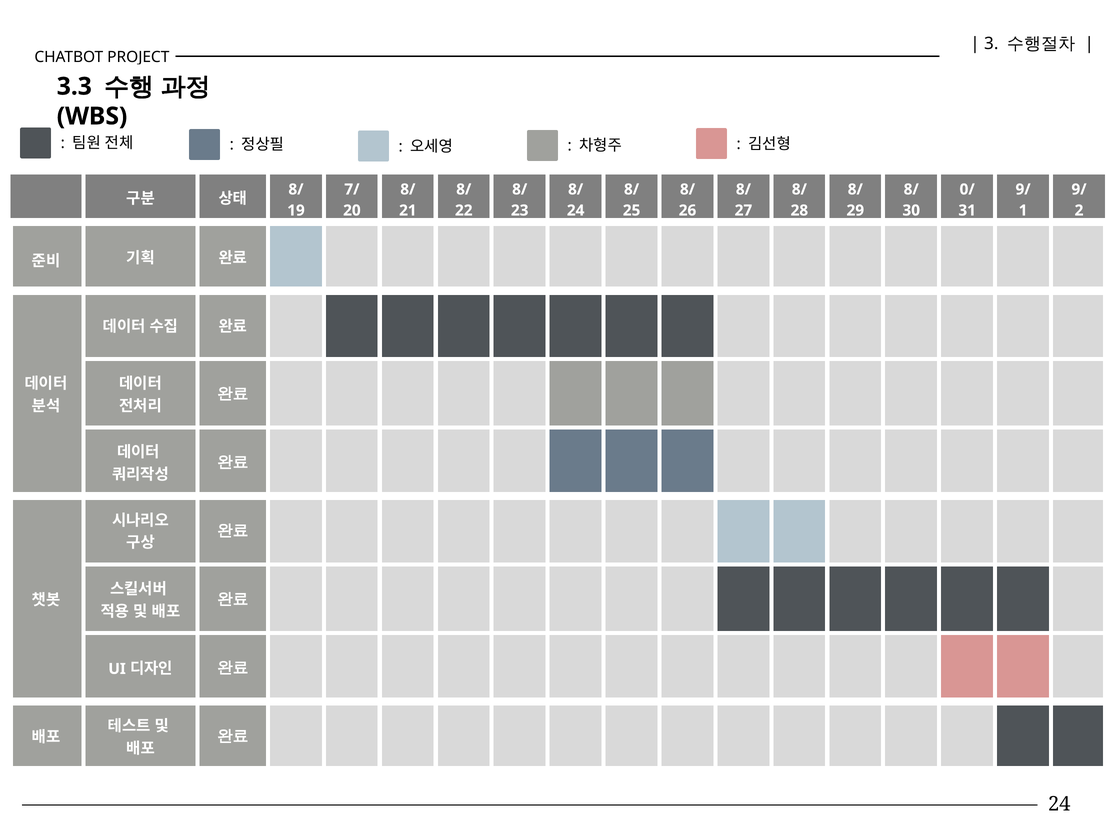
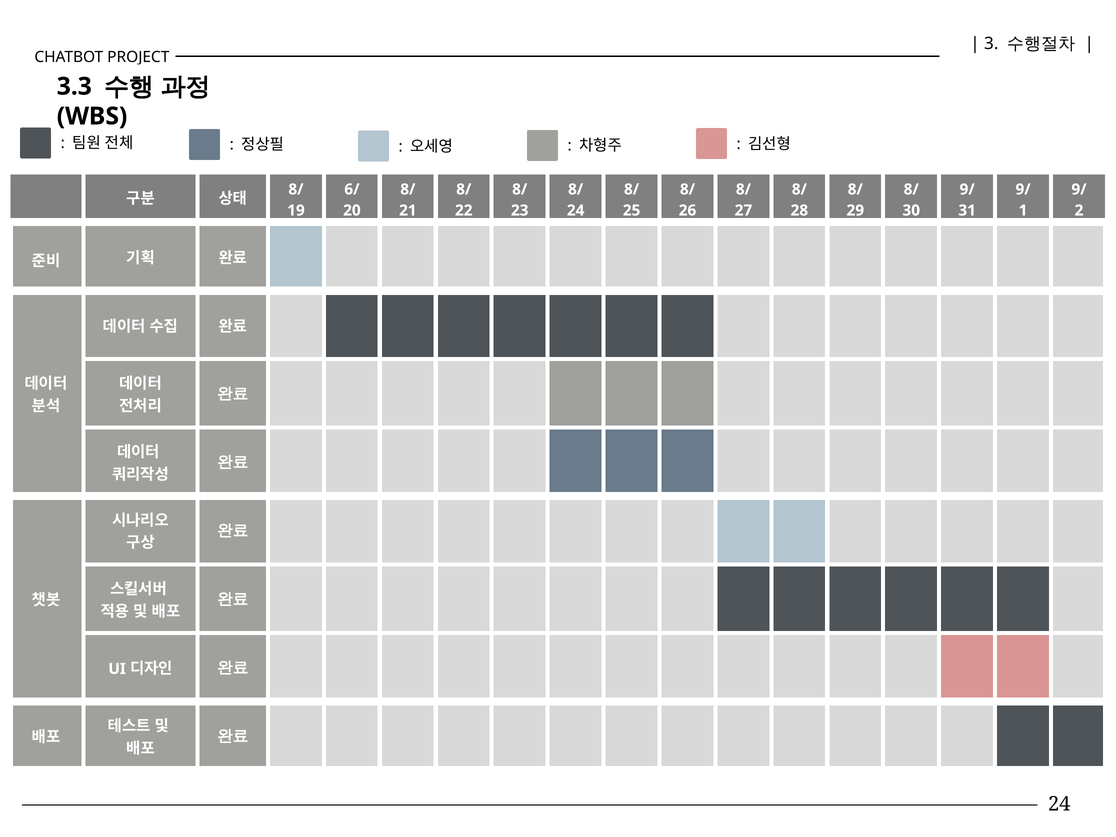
7/: 7/ -> 6/ (352, 189)
0/: 0/ -> 9/ (967, 189)
